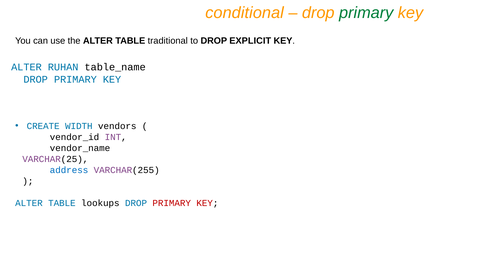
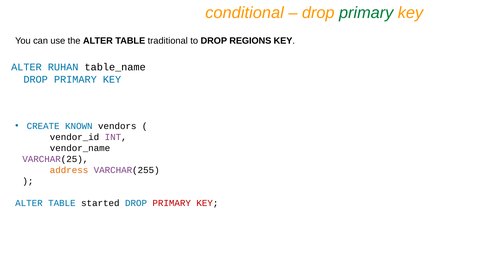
EXPLICIT: EXPLICIT -> REGIONS (250, 41)
WIDTH: WIDTH -> KNOWN (79, 126)
address colour: blue -> orange (69, 170)
lookups: lookups -> started (100, 203)
